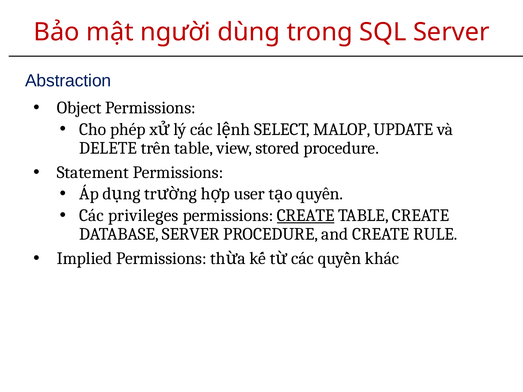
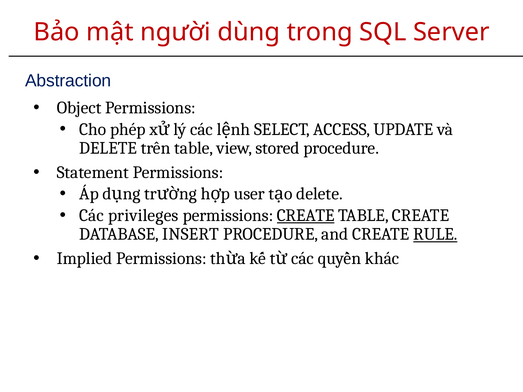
MALOP: MALOP -> ACCESS (342, 129)
quyền: quyền -> delete (319, 194)
DATABASE SERVER: SERVER -> INSERT (191, 234)
RULE underline: none -> present (435, 234)
